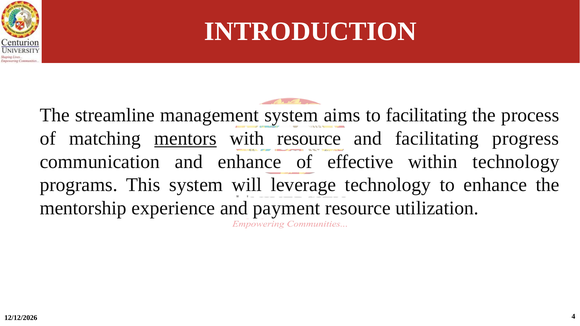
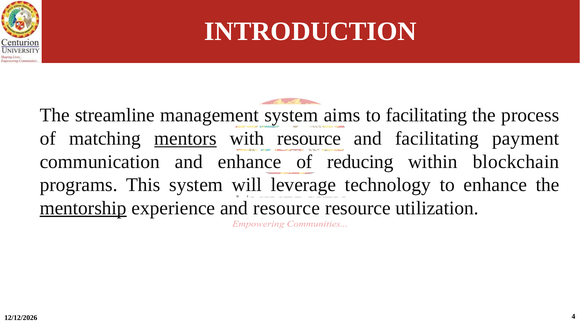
progress: progress -> payment (526, 139)
effective: effective -> reducing (360, 162)
within technology: technology -> blockchain (516, 162)
mentorship underline: none -> present (83, 208)
and payment: payment -> resource (287, 208)
